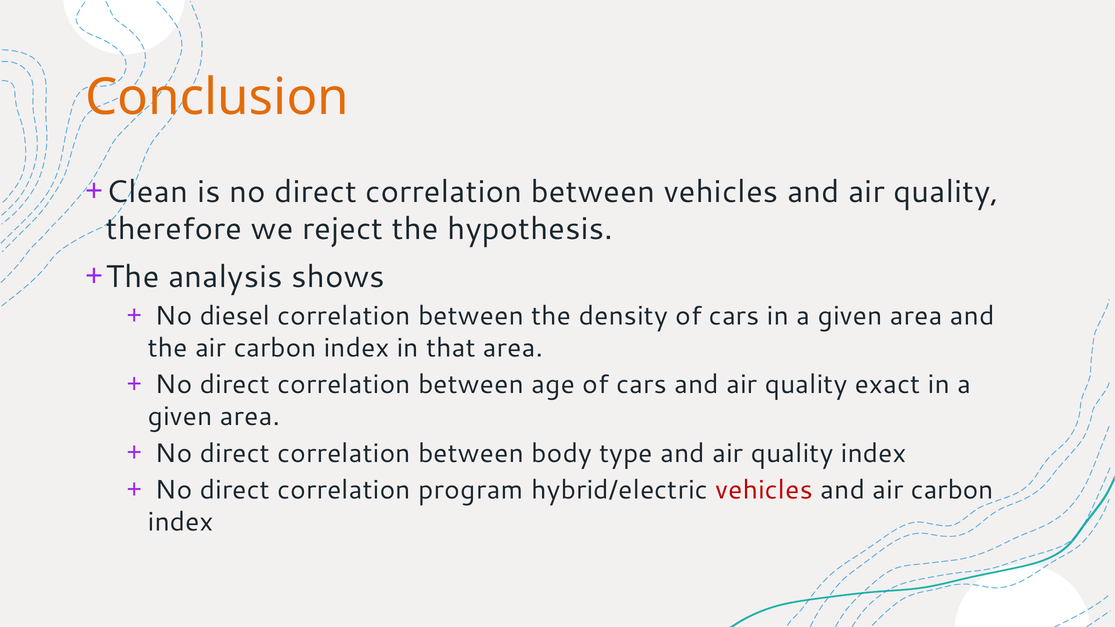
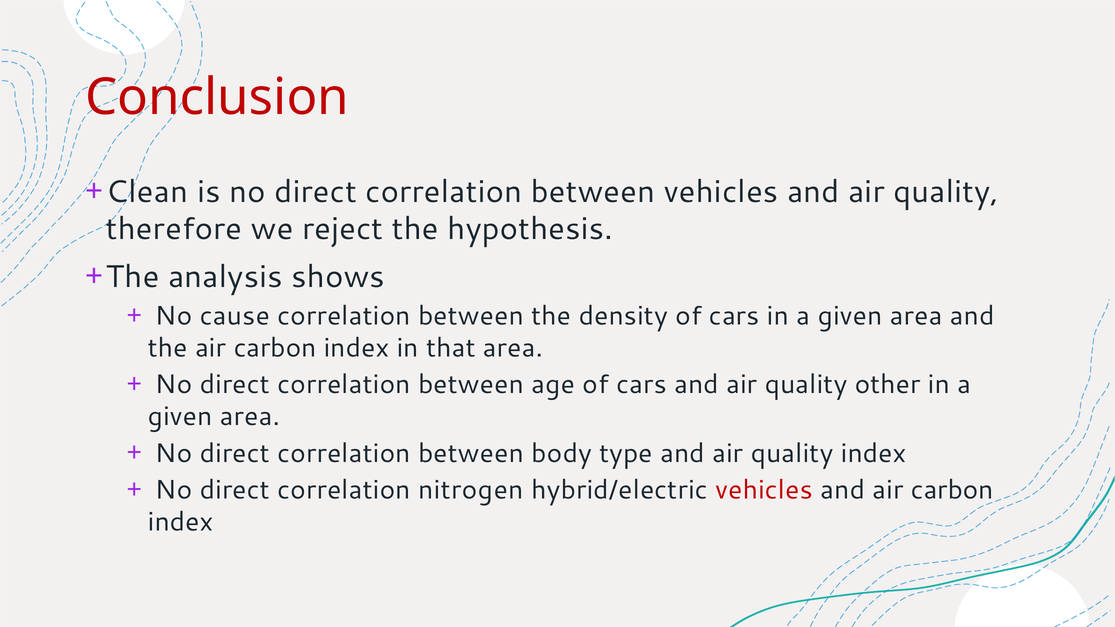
Conclusion colour: orange -> red (217, 98)
diesel: diesel -> cause (235, 316)
exact: exact -> other (888, 385)
program: program -> nitrogen (471, 490)
